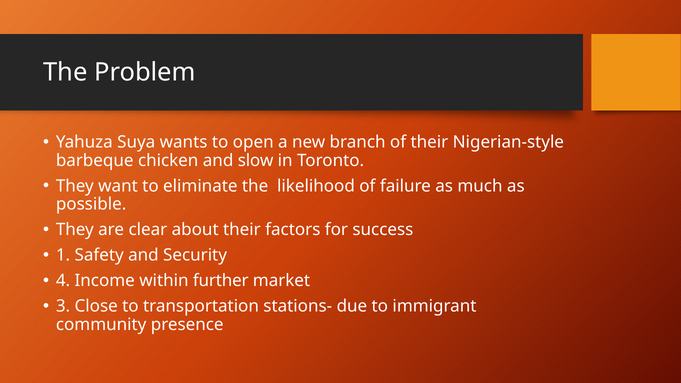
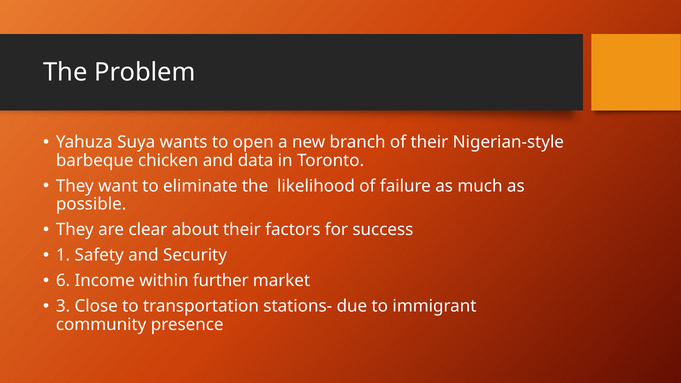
slow: slow -> data (256, 161)
4: 4 -> 6 (63, 281)
